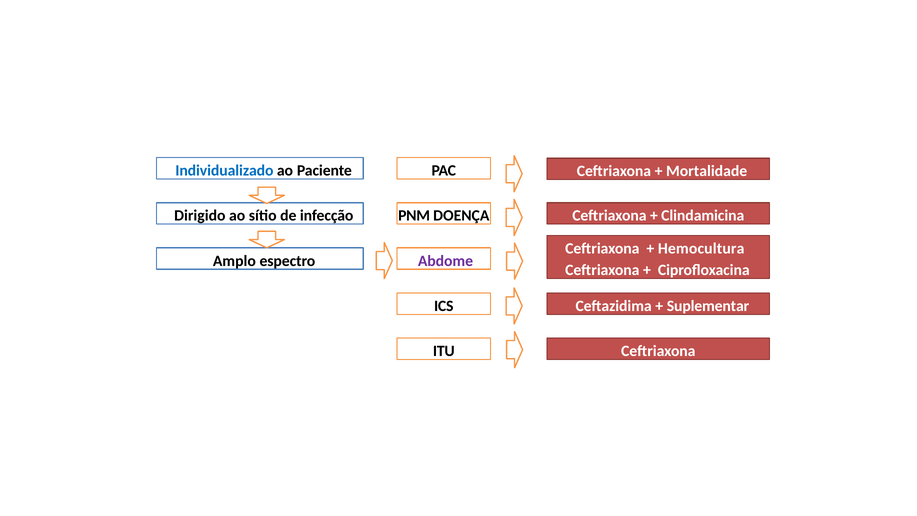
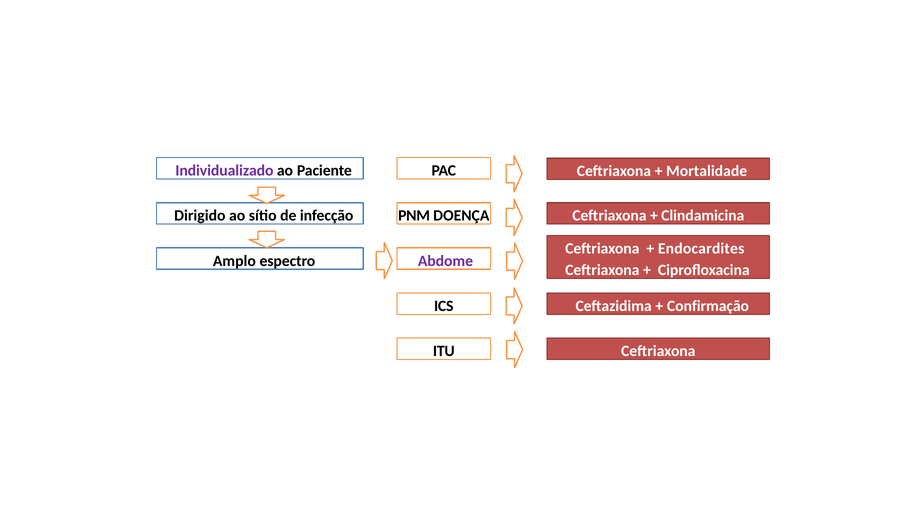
Individualizado colour: blue -> purple (224, 171)
Hemocultura: Hemocultura -> Endocardites (701, 249)
Suplementar: Suplementar -> Confirmação (708, 306)
